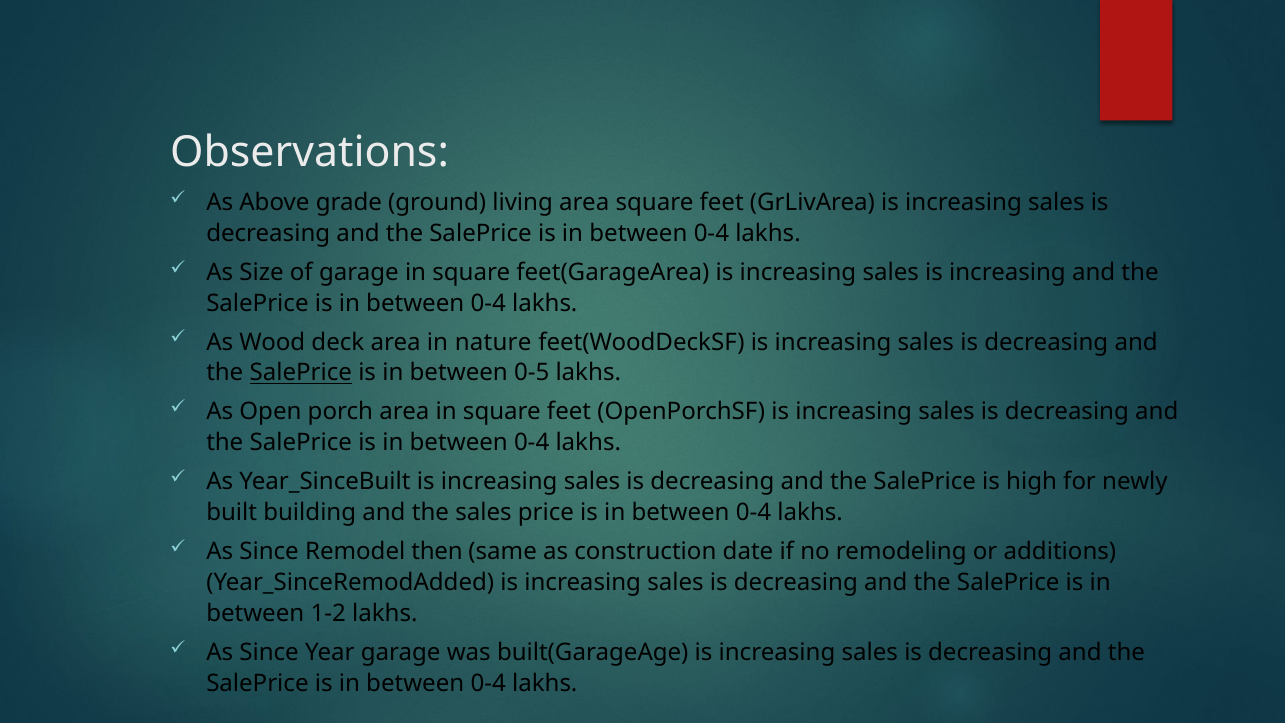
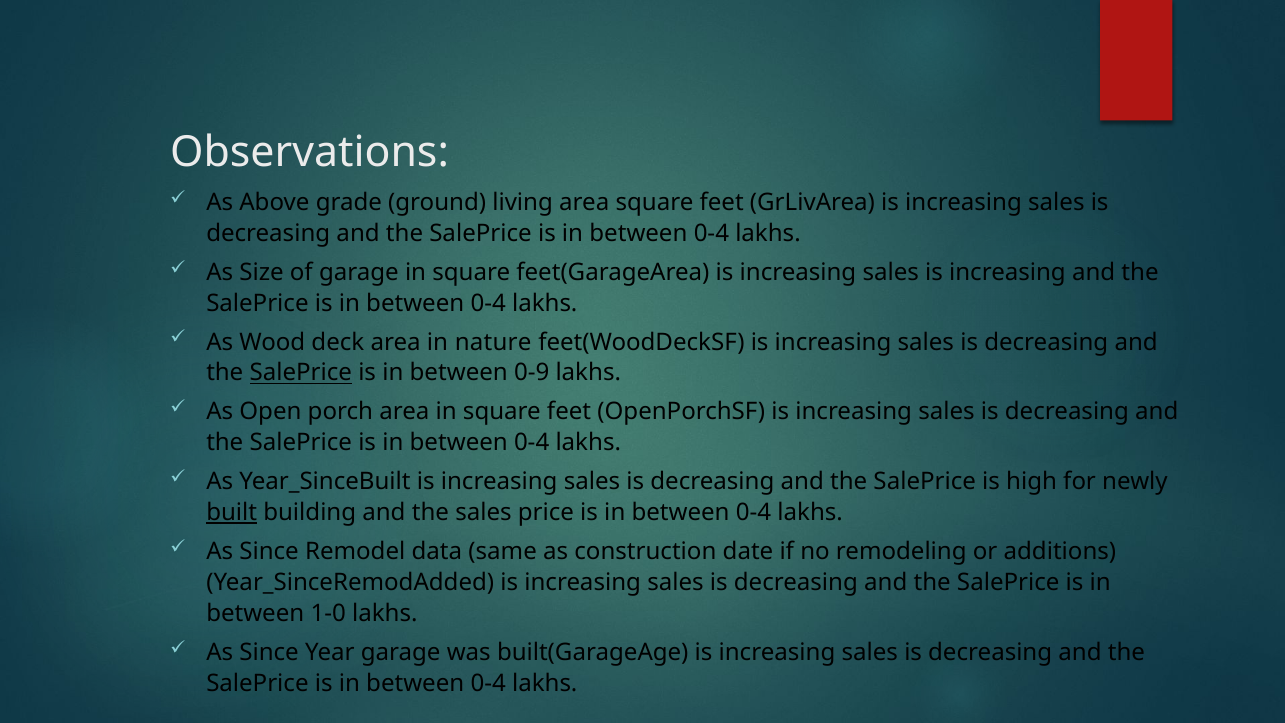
0-5: 0-5 -> 0-9 (532, 373)
built underline: none -> present (232, 513)
then: then -> data (437, 552)
1-2: 1-2 -> 1-0 (328, 614)
